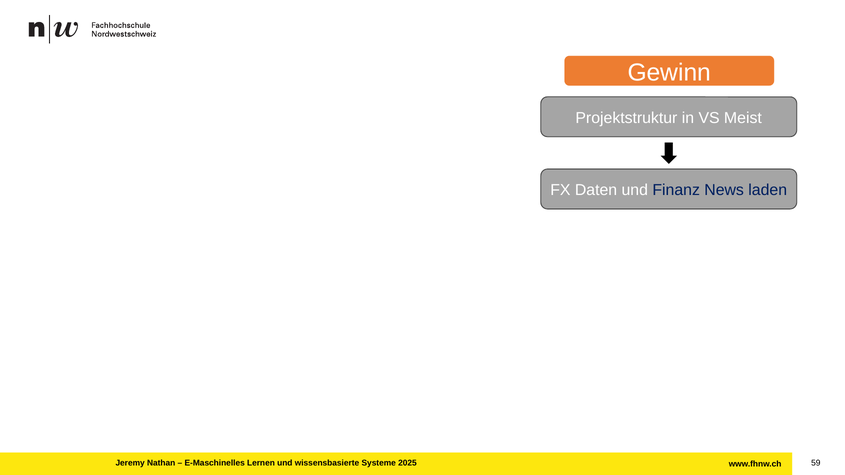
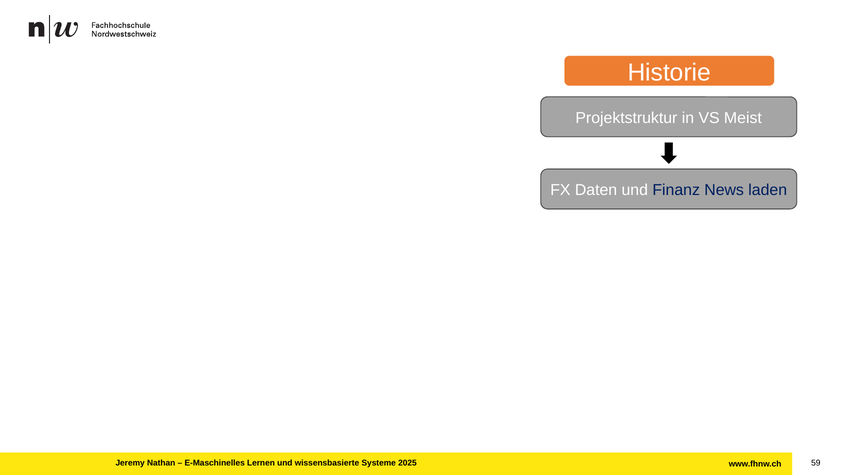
Gewinn: Gewinn -> Historie (669, 72)
